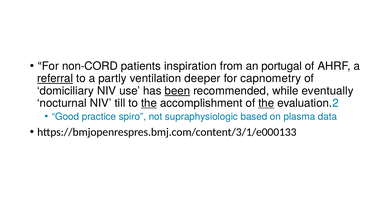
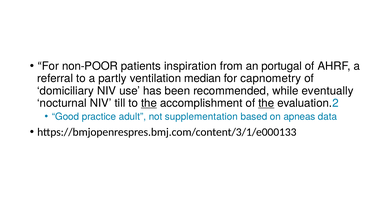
non-CORD: non-CORD -> non-POOR (90, 66)
referral underline: present -> none (55, 79)
deeper: deeper -> median (203, 79)
been underline: present -> none (177, 91)
spiro: spiro -> adult (132, 117)
supraphysiologic: supraphysiologic -> supplementation (201, 117)
plasma: plasma -> apneas (299, 117)
